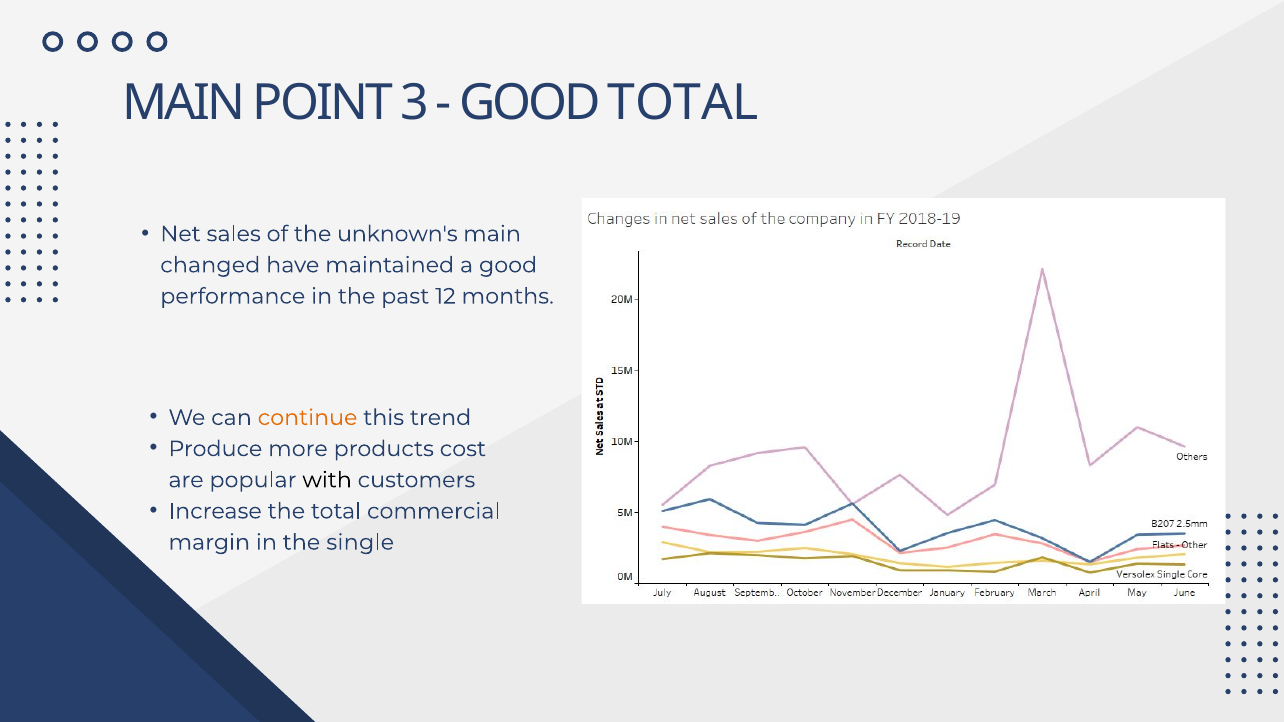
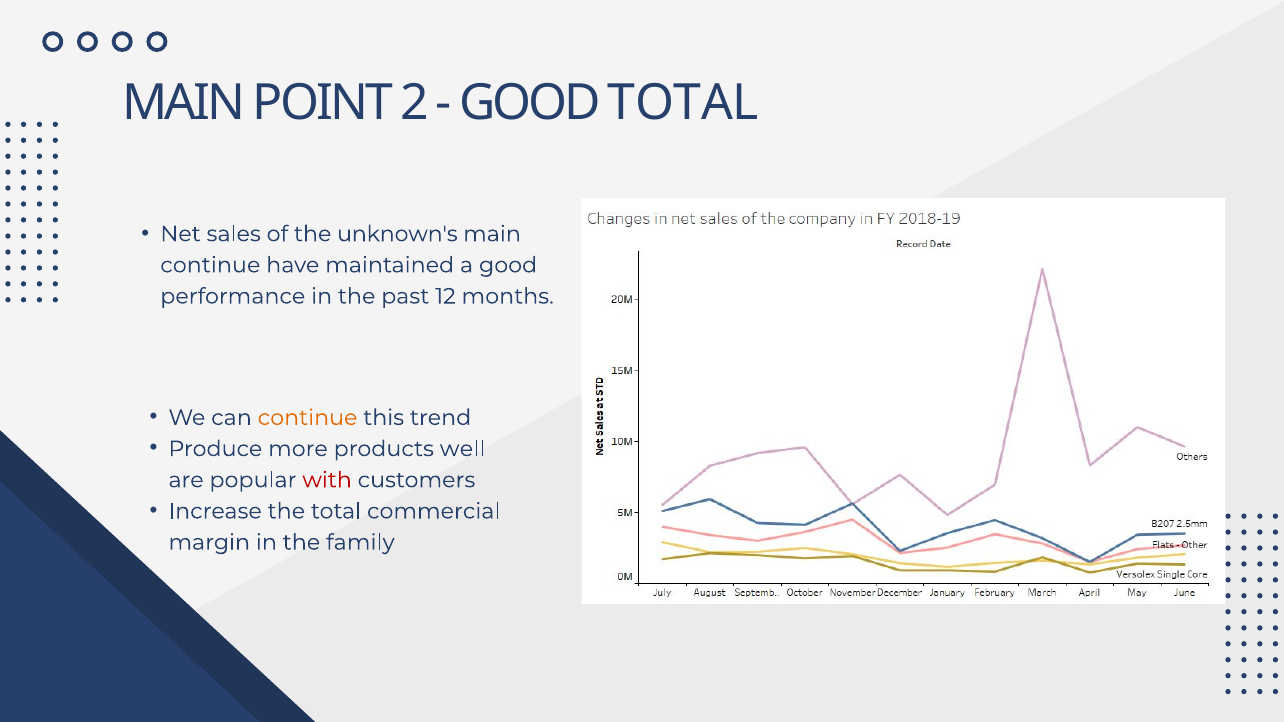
3: 3 -> 2 (414, 103)
changed: changed -> continue (210, 265)
cost: cost -> well (463, 449)
with colour: black -> red (327, 480)
single: single -> family (360, 543)
